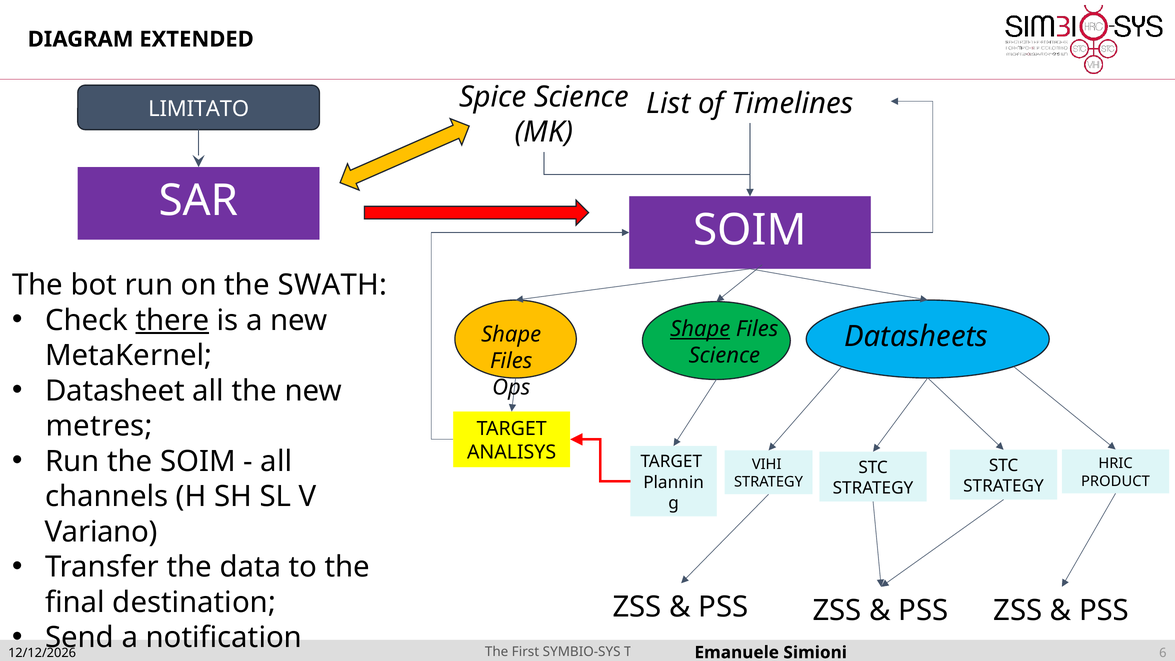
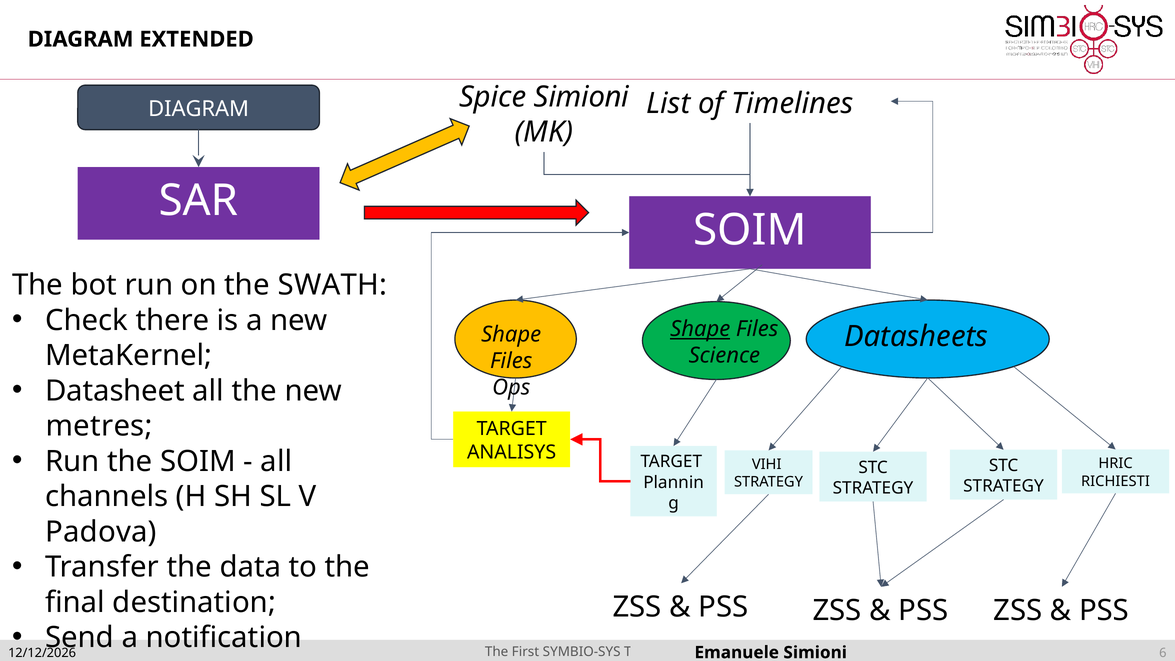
Spice Science: Science -> Simioni (582, 97)
LIMITATO: LIMITATO -> DIAGRAM (199, 109)
there underline: present -> none (172, 320)
PRODUCT: PRODUCT -> RICHIESTI (1115, 481)
Variano: Variano -> Padova (101, 532)
